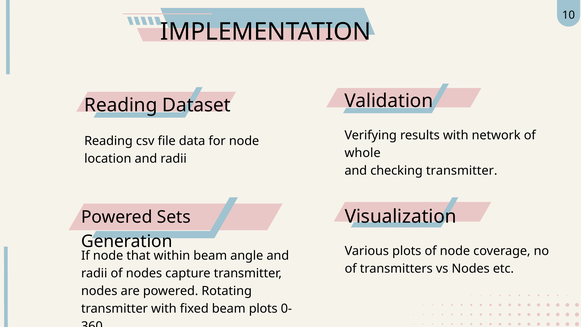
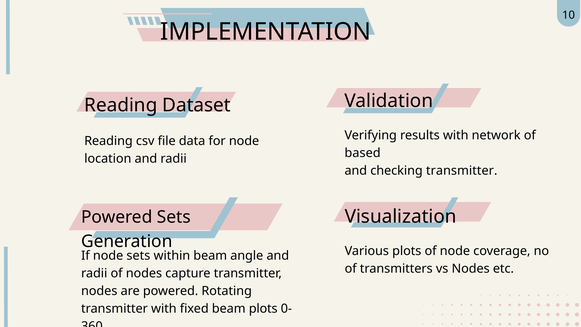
whole: whole -> based (363, 153)
node that: that -> sets (138, 256)
